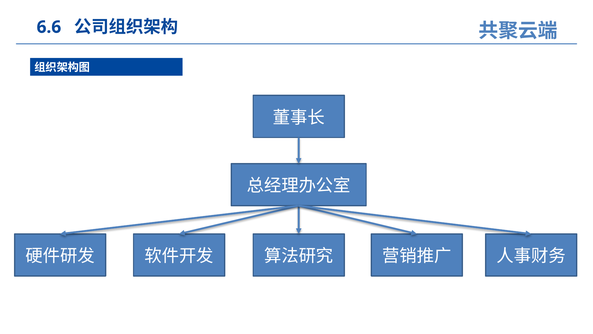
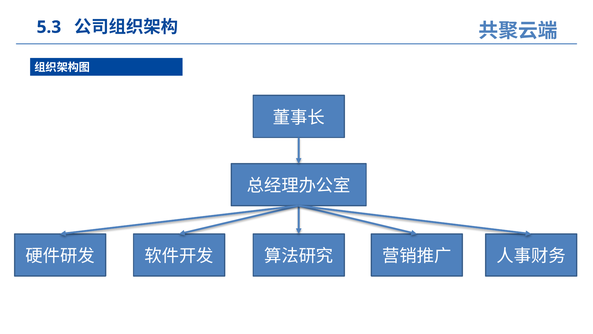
6.6: 6.6 -> 5.3 (49, 27)
